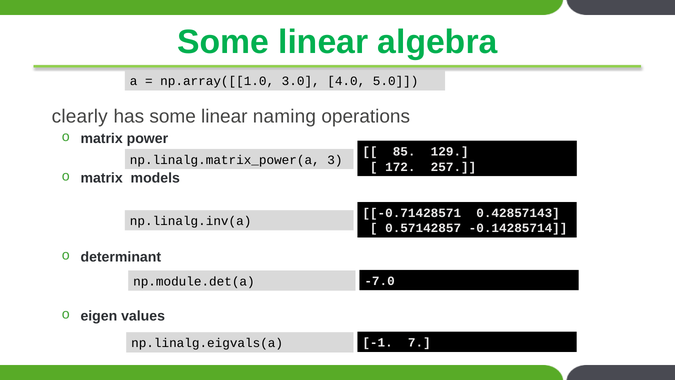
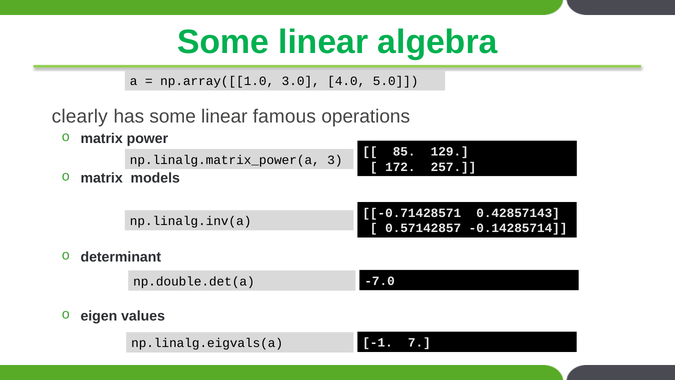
naming: naming -> famous (284, 116)
np.module.det(a: np.module.det(a -> np.double.det(a (194, 281)
